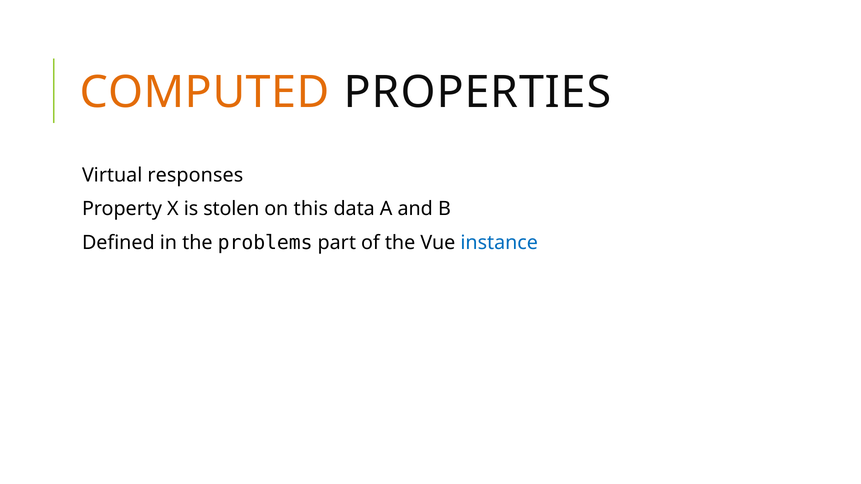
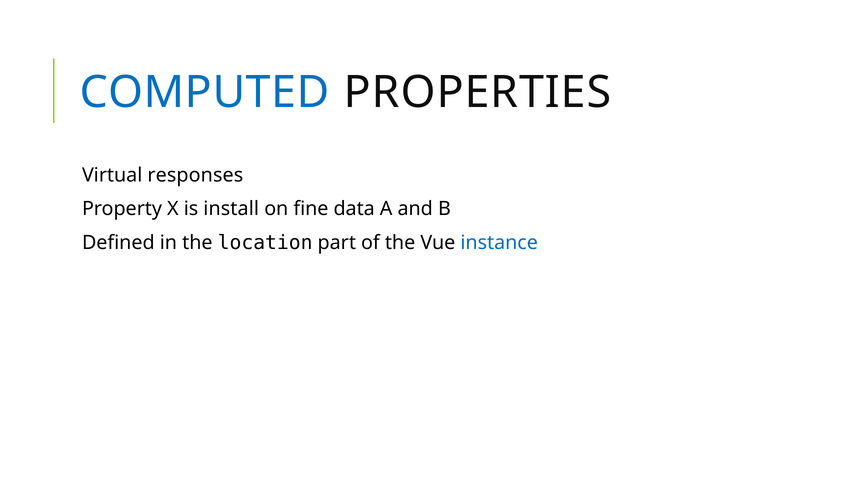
COMPUTED colour: orange -> blue (204, 92)
stolen: stolen -> install (231, 209)
this: this -> fine (311, 209)
problems: problems -> location (265, 243)
